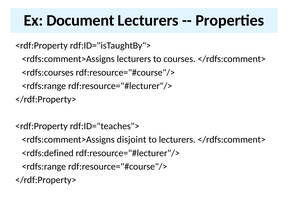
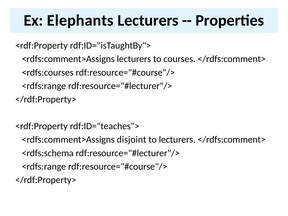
Document: Document -> Elephants (80, 20)
<rdfs:defined: <rdfs:defined -> <rdfs:schema (48, 153)
